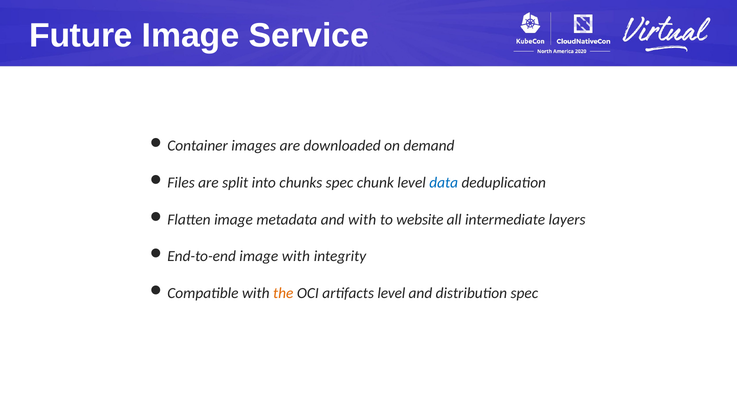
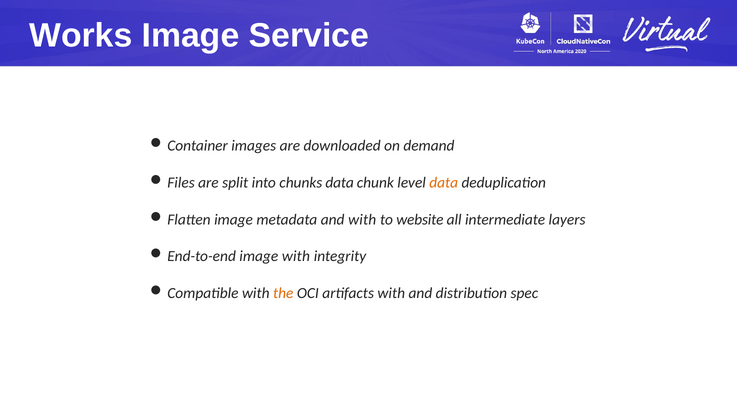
Future: Future -> Works (81, 35)
chunks spec: spec -> data (340, 182)
data colour: blue -> orange (444, 182)
artifacts level: level -> with (391, 293)
